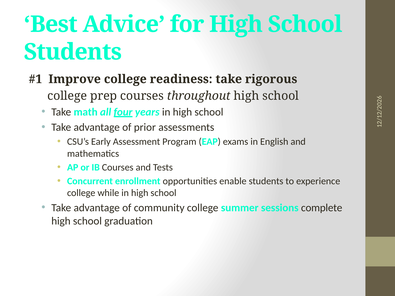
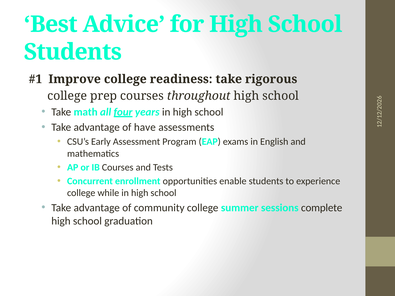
prior: prior -> have (145, 127)
